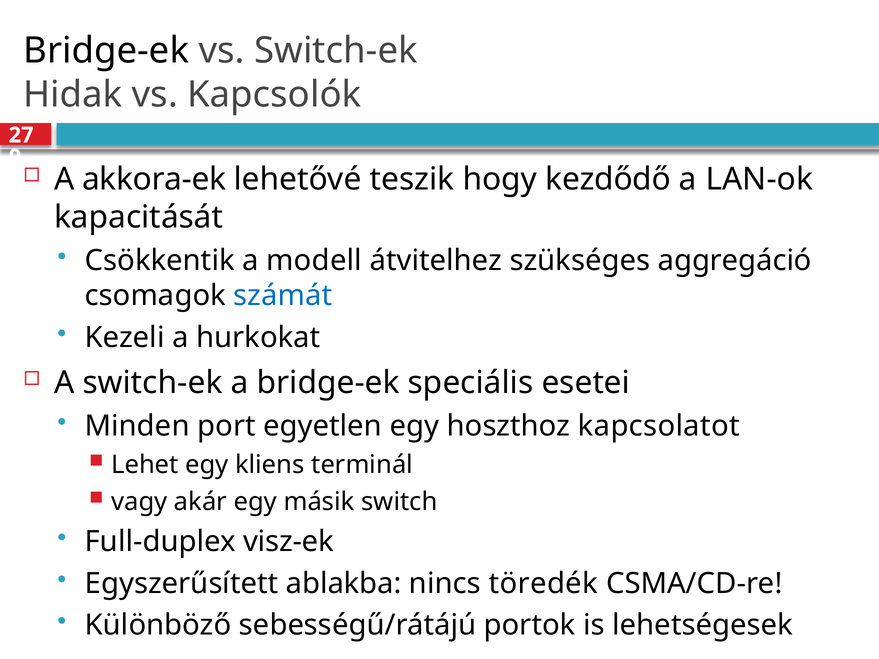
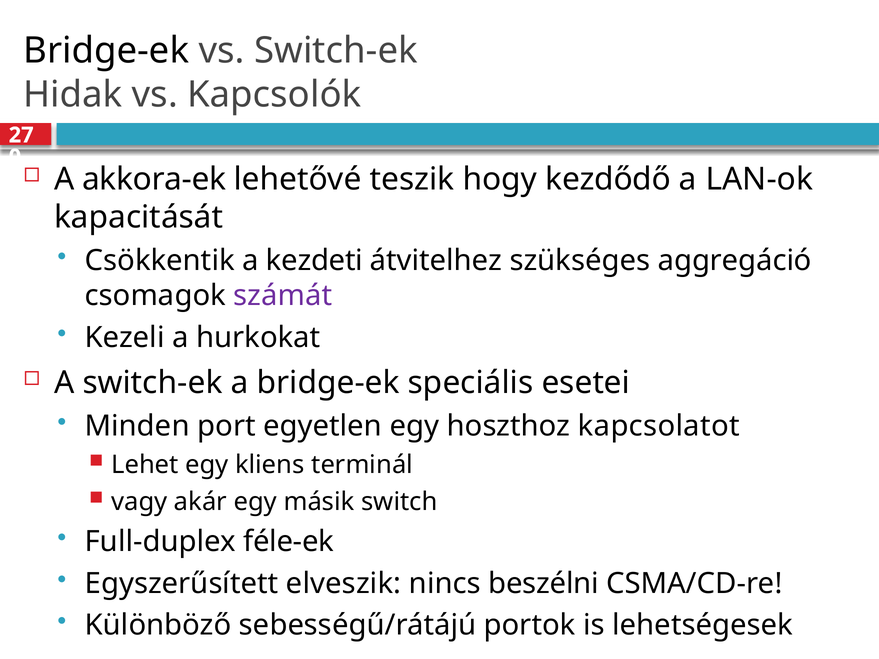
modell: modell -> kezdeti (314, 261)
számát colour: blue -> purple (283, 296)
visz-ek: visz-ek -> féle-ek (289, 542)
ablakba: ablakba -> elveszik (344, 584)
töredék: töredék -> beszélni (544, 584)
